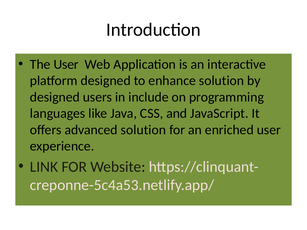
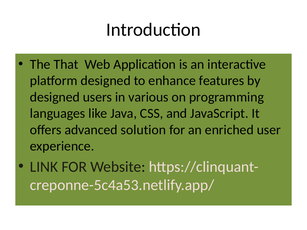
The User: User -> That (66, 64)
enhance solution: solution -> features (222, 81)
include: include -> various (149, 97)
